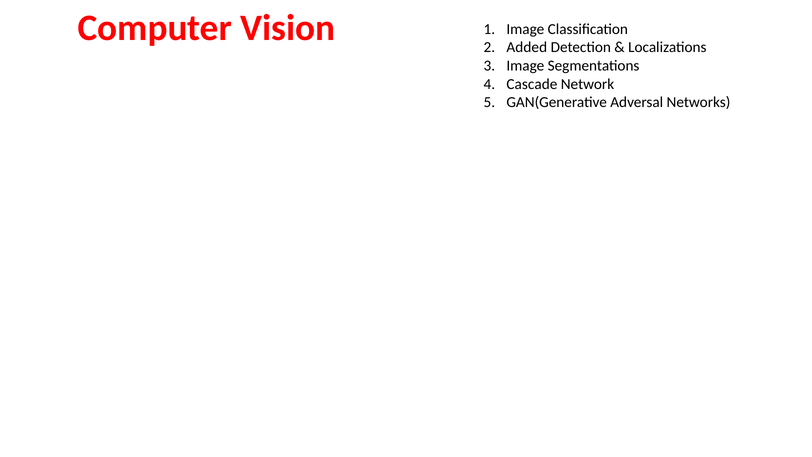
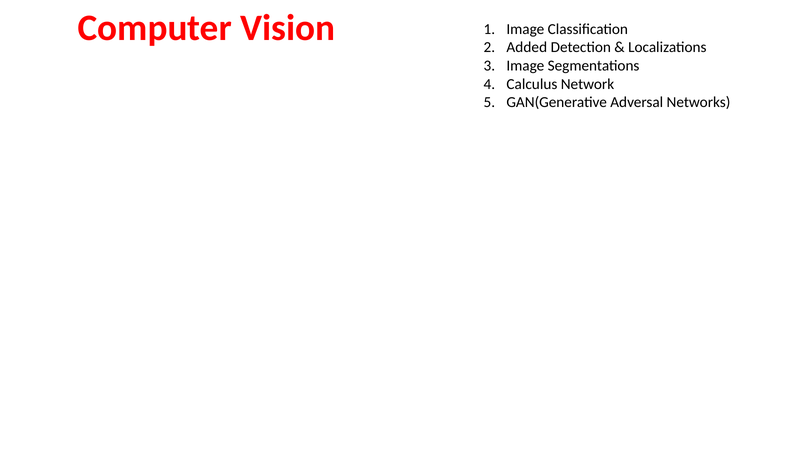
Cascade: Cascade -> Calculus (532, 84)
